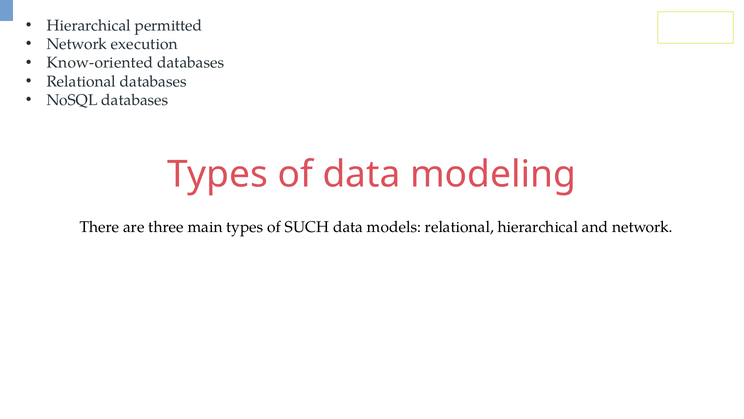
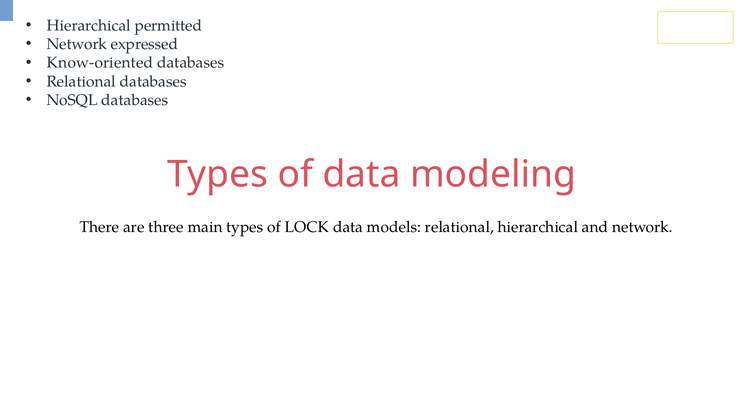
execution: execution -> expressed (144, 44)
SUCH: SUCH -> LOCK (307, 227)
